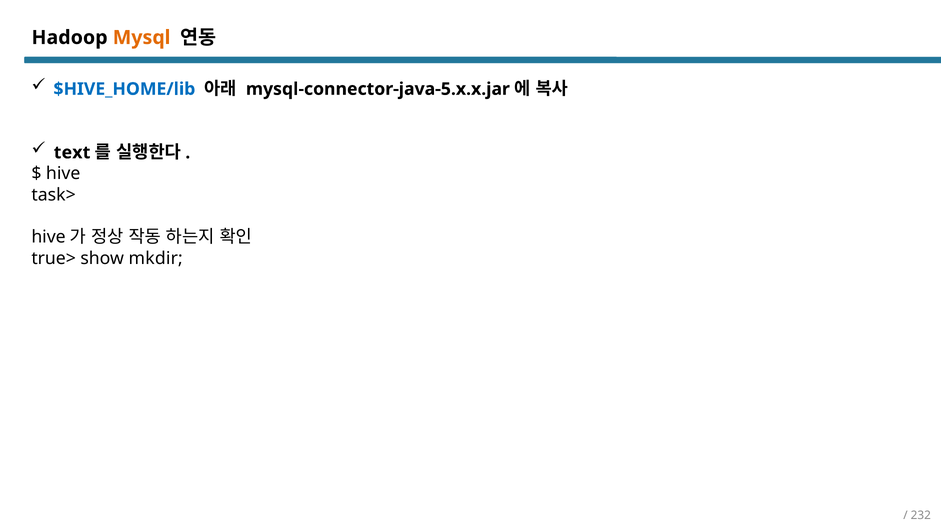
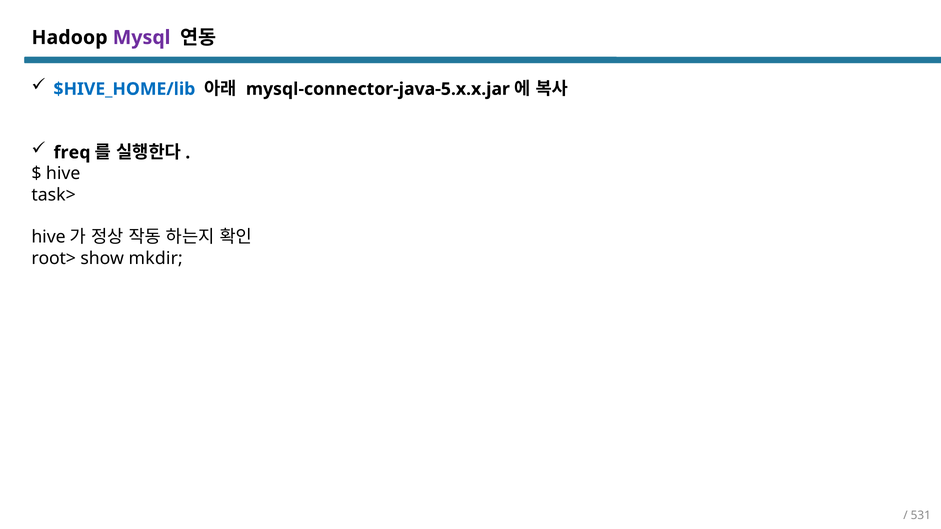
Mysql colour: orange -> purple (142, 38)
text: text -> freq (72, 153)
true>: true> -> root> (54, 258)
232: 232 -> 531 (921, 516)
